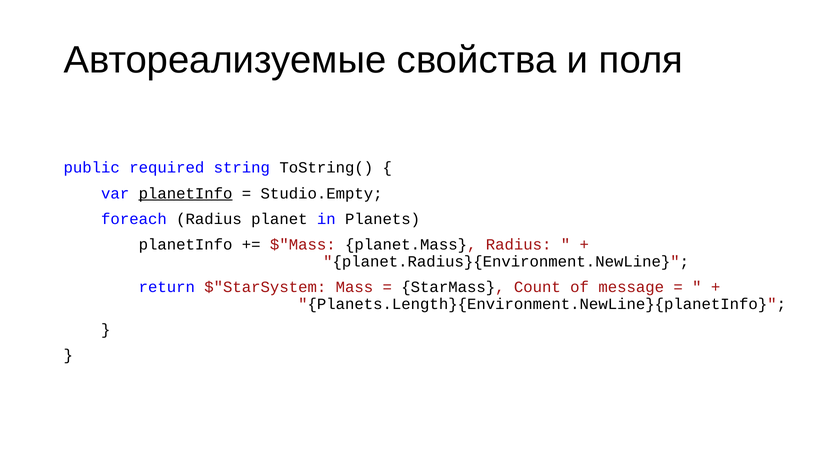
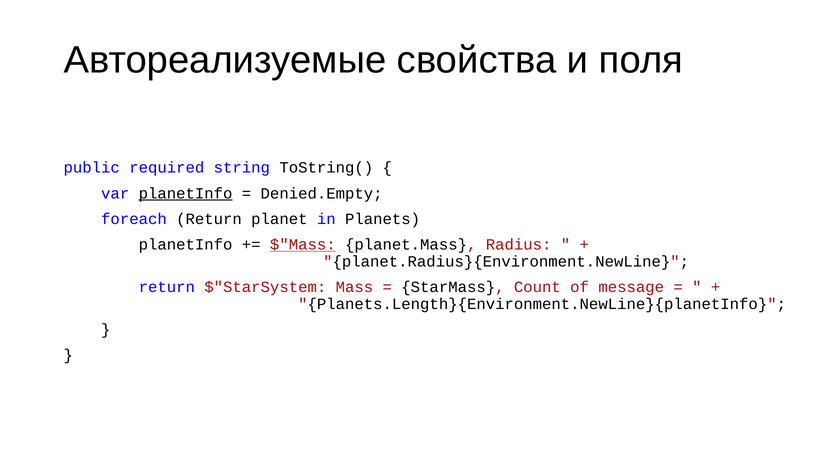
Studio.Empty: Studio.Empty -> Denied.Empty (322, 193)
foreach Radius: Radius -> Return (209, 219)
$"Mass underline: none -> present (303, 245)
